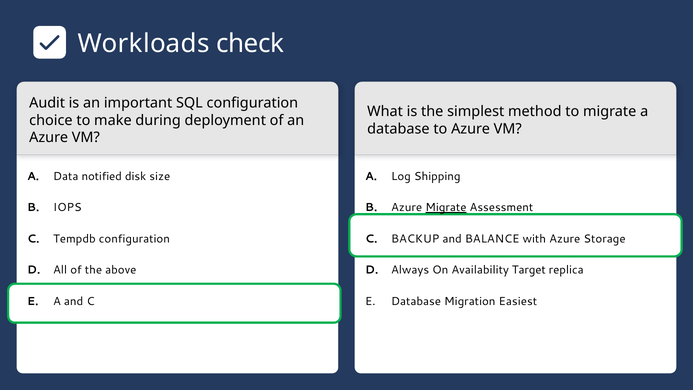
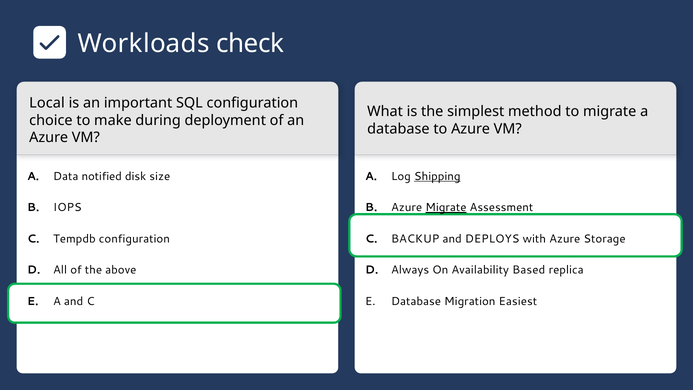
Audit: Audit -> Local (47, 103)
Shipping underline: none -> present (437, 176)
BALANCE: BALANCE -> DEPLOYS (492, 239)
Target: Target -> Based (529, 270)
